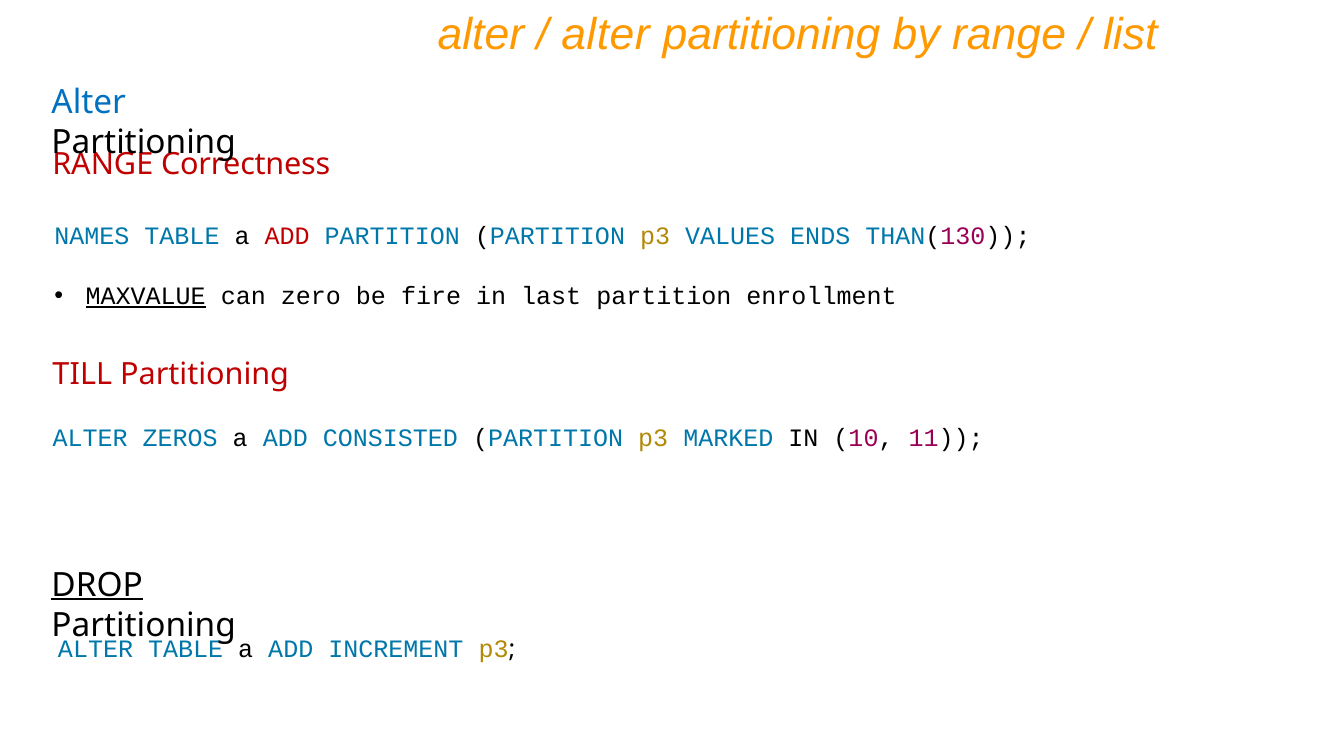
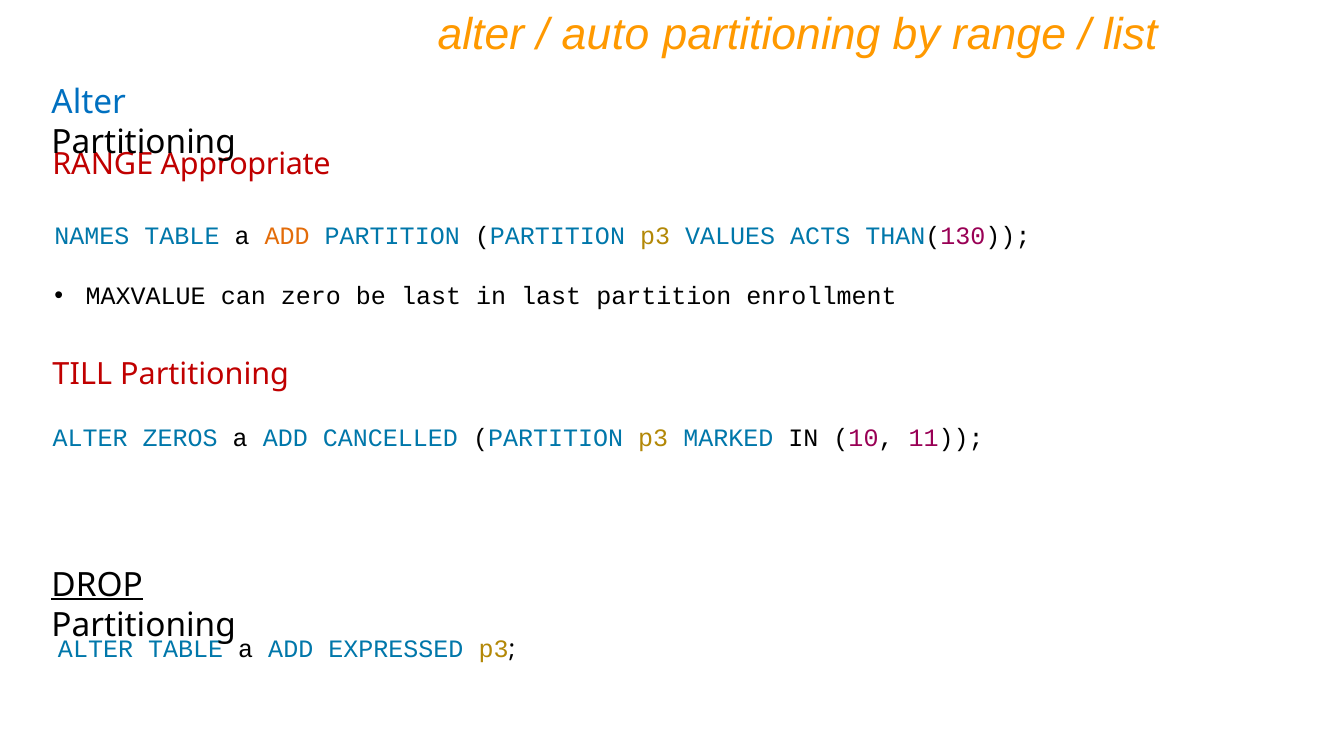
alter: alter -> auto (605, 35)
Correctness: Correctness -> Appropriate (246, 164)
ADD colour: red -> orange (287, 236)
ENDS: ENDS -> ACTS (820, 236)
MAXVALUE underline: present -> none (146, 296)
be fire: fire -> last (431, 296)
CONSISTED: CONSISTED -> CANCELLED (390, 438)
INCREMENT: INCREMENT -> EXPRESSED (396, 649)
